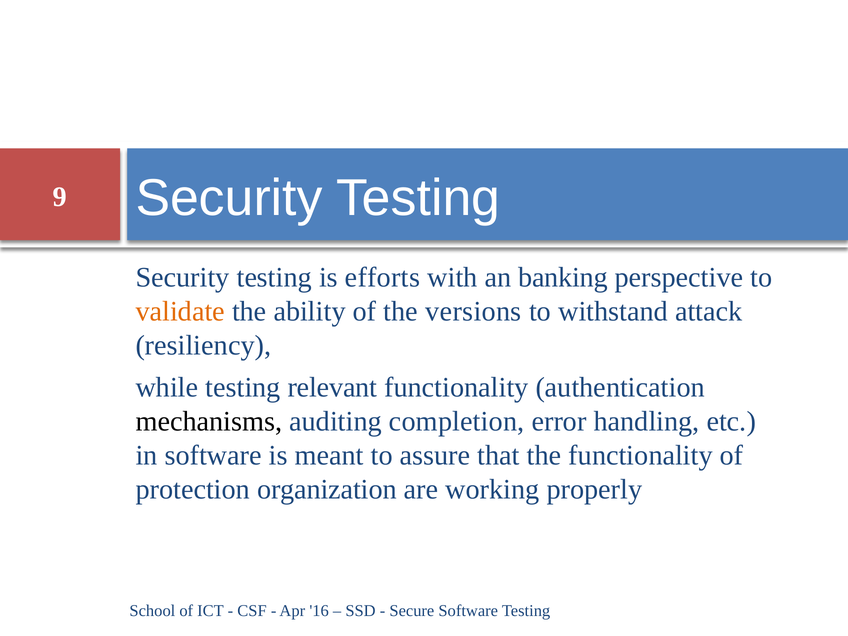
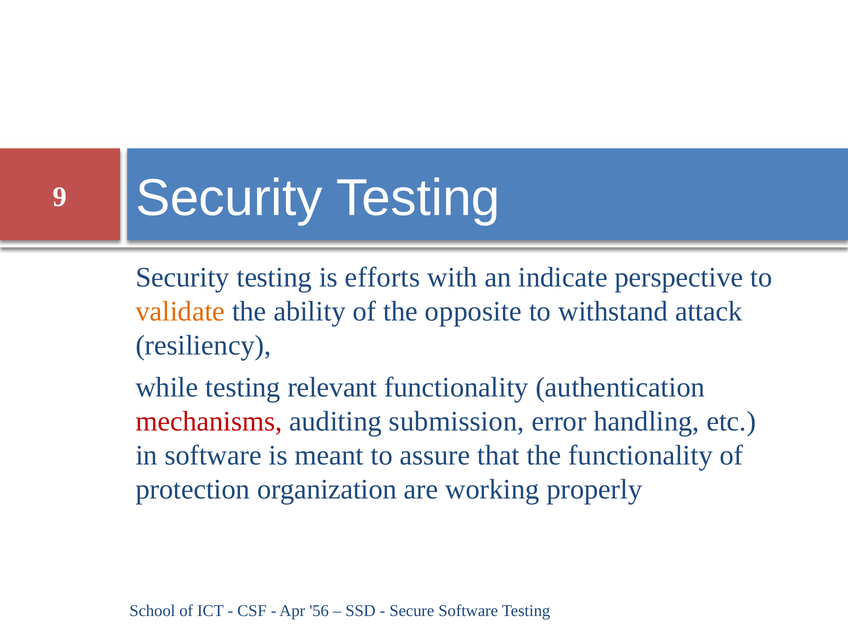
banking: banking -> indicate (563, 278)
versions: versions -> opposite (473, 311)
mechanisms colour: black -> red (209, 421)
completion: completion -> submission (457, 421)
16: 16 -> 56 (319, 611)
